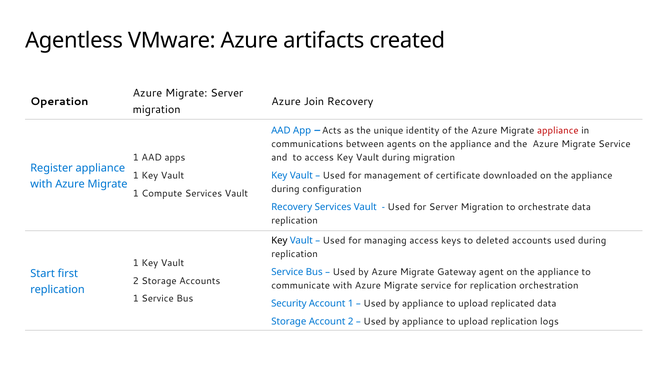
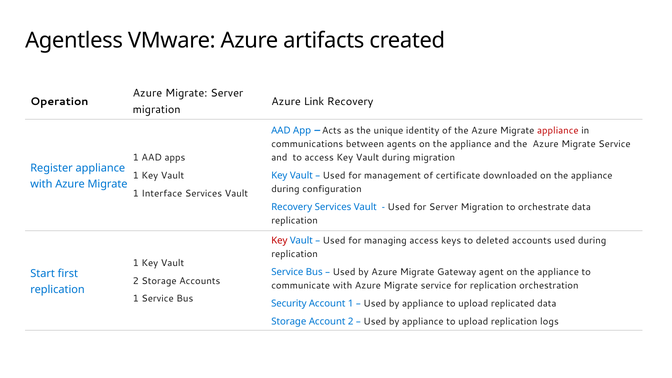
Join: Join -> Link (314, 101)
Compute: Compute -> Interface (162, 193)
Key colour: black -> red (279, 241)
